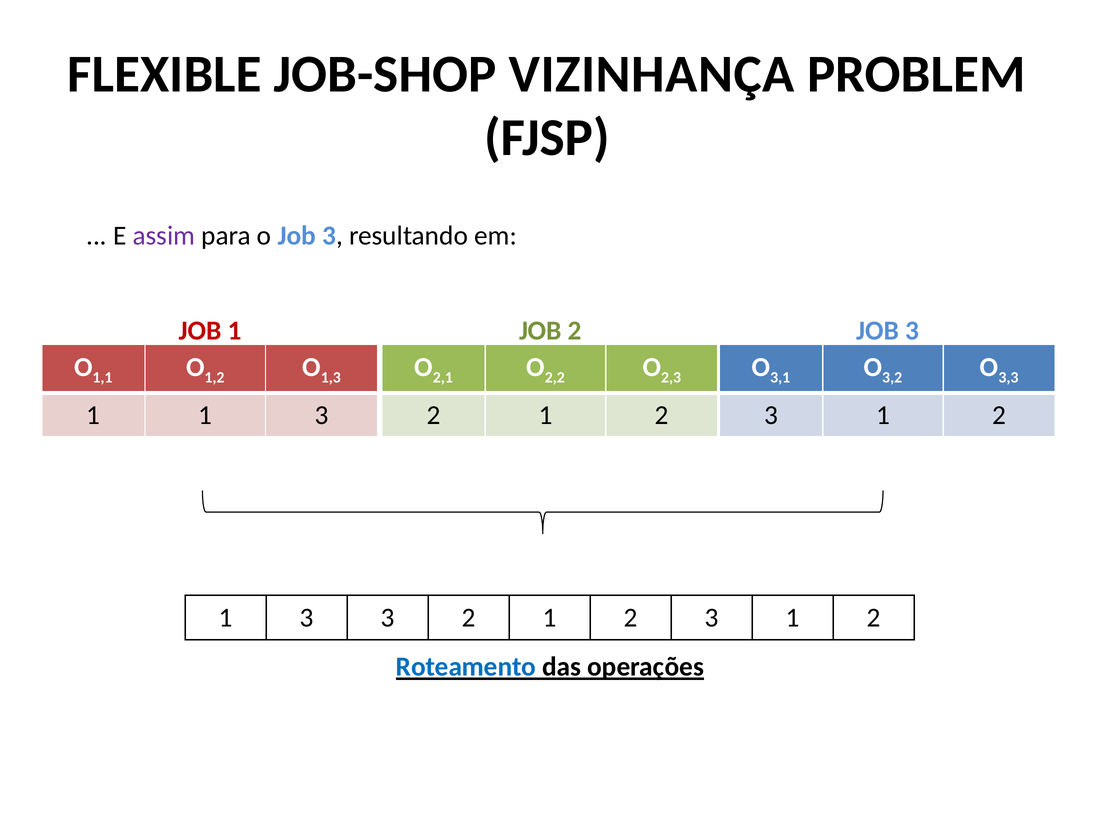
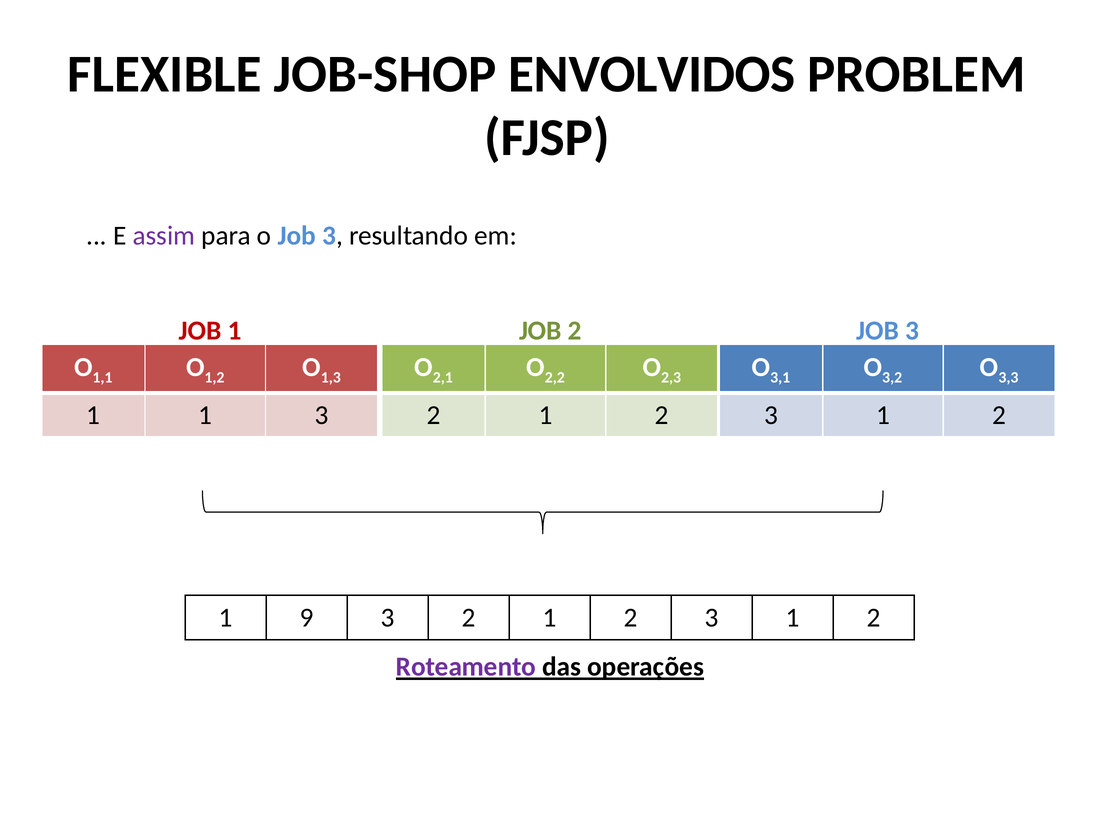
VIZINHANÇA: VIZINHANÇA -> ENVOLVIDOS (652, 74)
3: 3 -> 9 (307, 617)
Roteamento colour: blue -> purple (466, 667)
